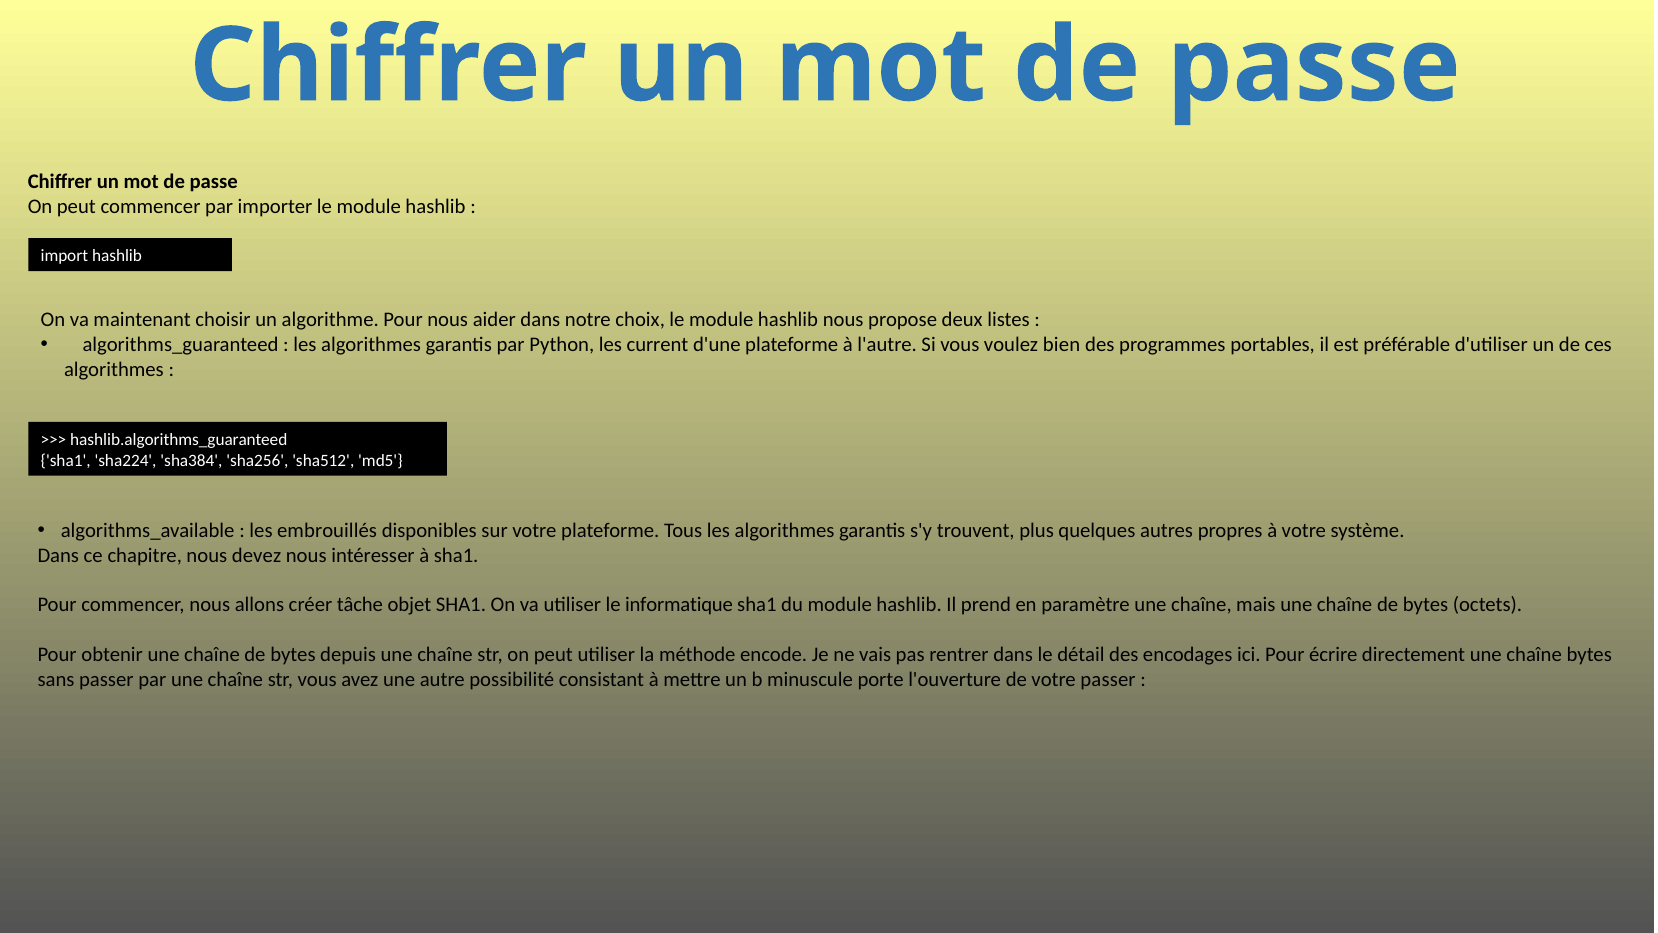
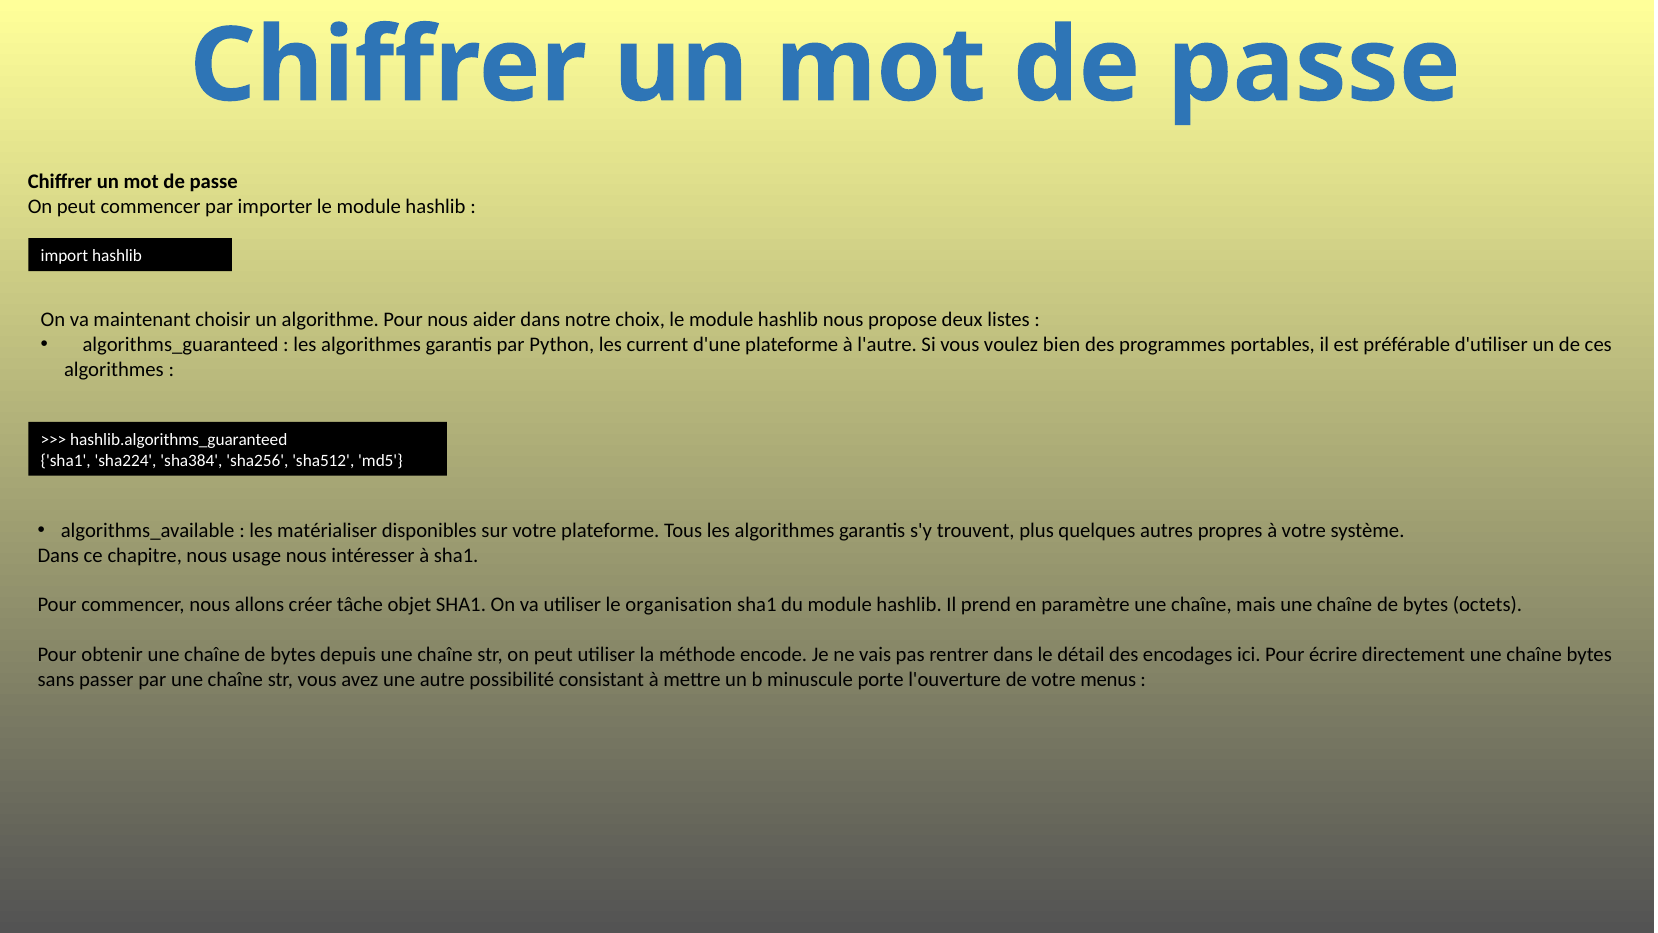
embrouillés: embrouillés -> matérialiser (327, 530)
devez: devez -> usage (257, 555)
informatique: informatique -> organisation (679, 605)
votre passer: passer -> menus (1108, 679)
